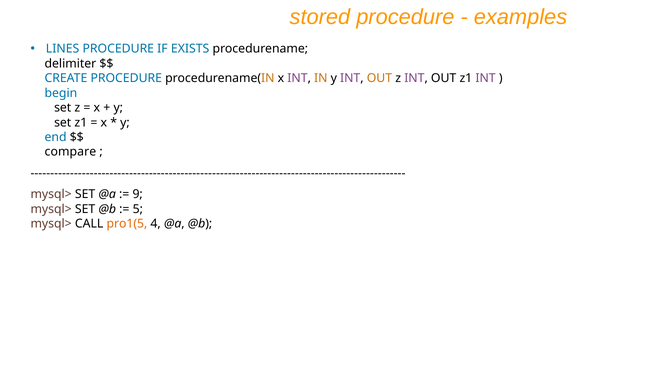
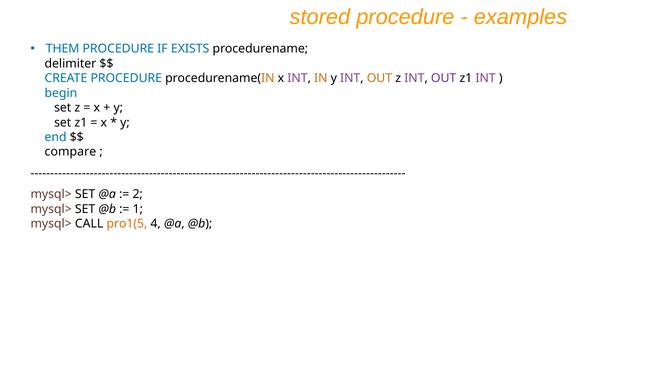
LINES: LINES -> THEM (63, 49)
OUT colour: black -> purple (444, 78)
9: 9 -> 2 (138, 194)
5: 5 -> 1 (138, 209)
